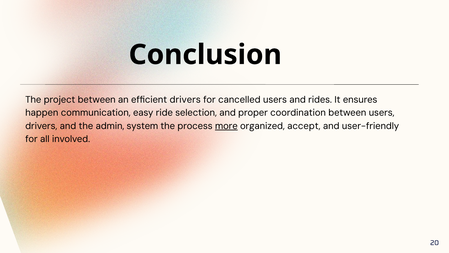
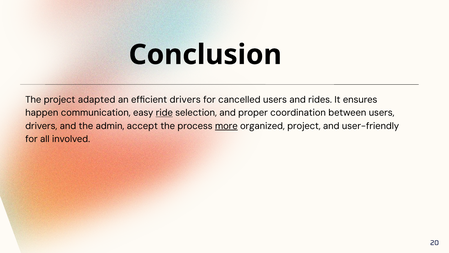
project between: between -> adapted (97, 100)
ride underline: none -> present (164, 113)
system: system -> accept (142, 126)
organized accept: accept -> project (304, 126)
